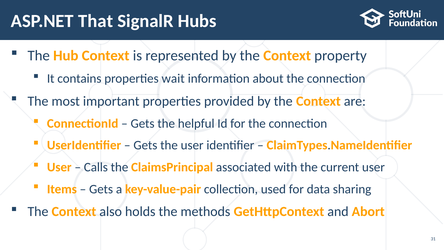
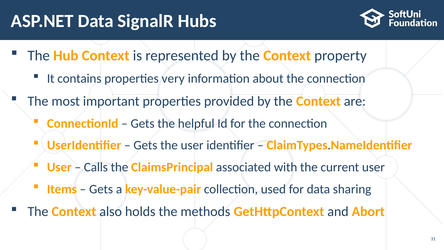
ASP.NET That: That -> Data (96, 21)
wait: wait -> very (173, 79)
